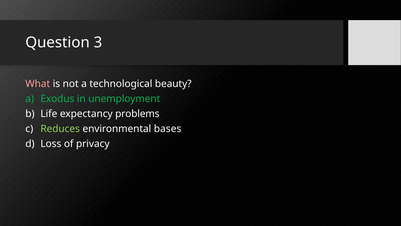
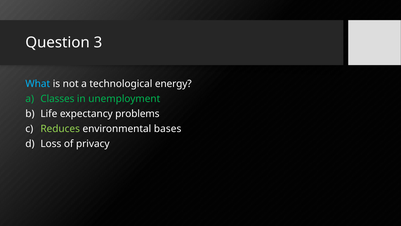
What colour: pink -> light blue (38, 84)
beauty: beauty -> energy (173, 84)
Exodus: Exodus -> Classes (57, 99)
